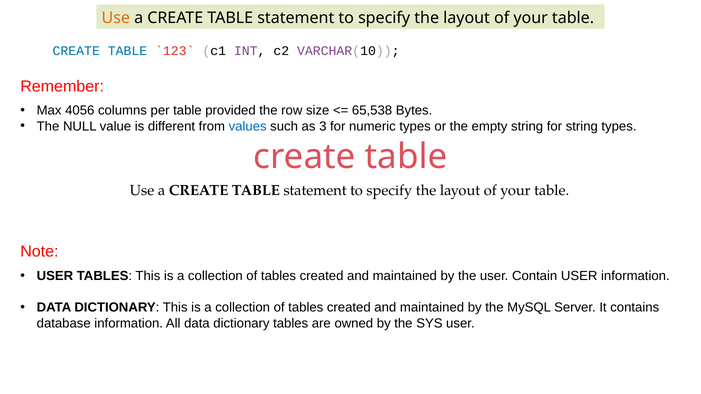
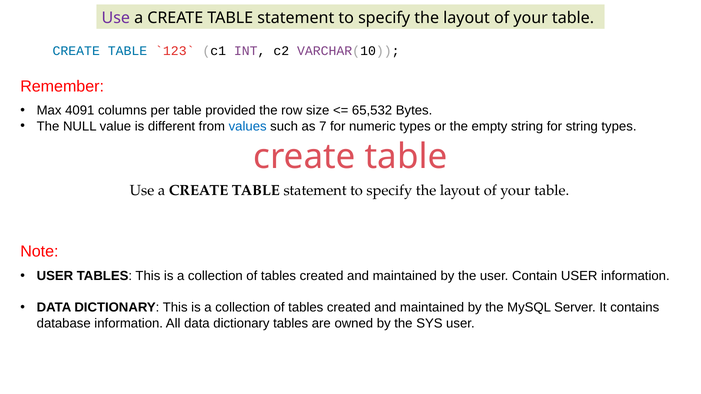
Use colour: orange -> purple (116, 18)
4056: 4056 -> 4091 (80, 111)
65,538: 65,538 -> 65,532 (372, 111)
3: 3 -> 7 (323, 126)
